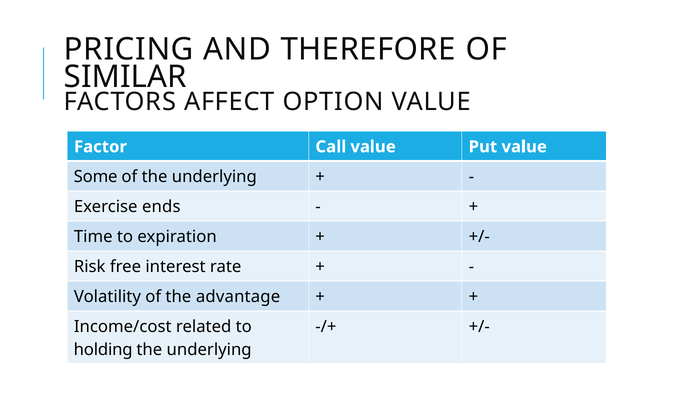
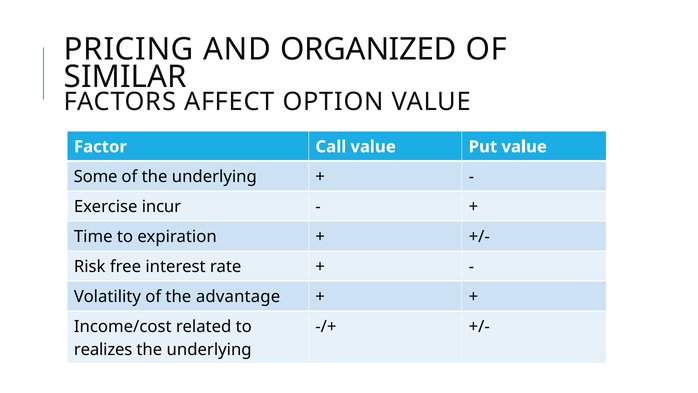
THEREFORE: THEREFORE -> ORGANIZED (368, 50)
ends: ends -> incur (161, 207)
holding: holding -> realizes (103, 349)
